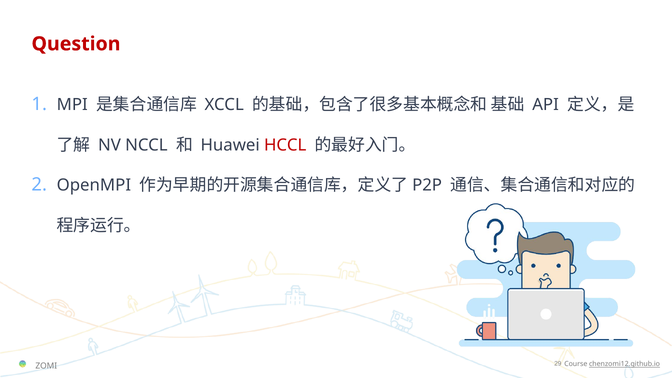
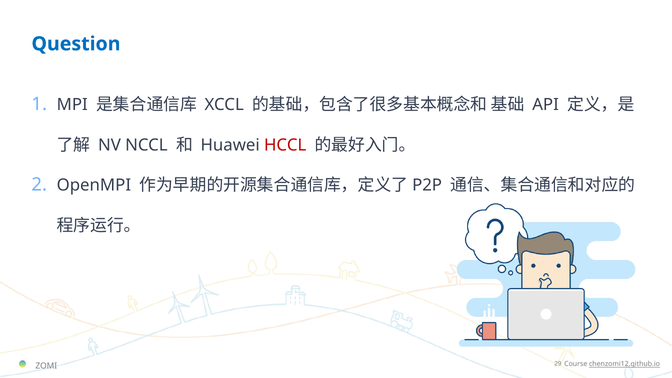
Question colour: red -> blue (76, 44)
